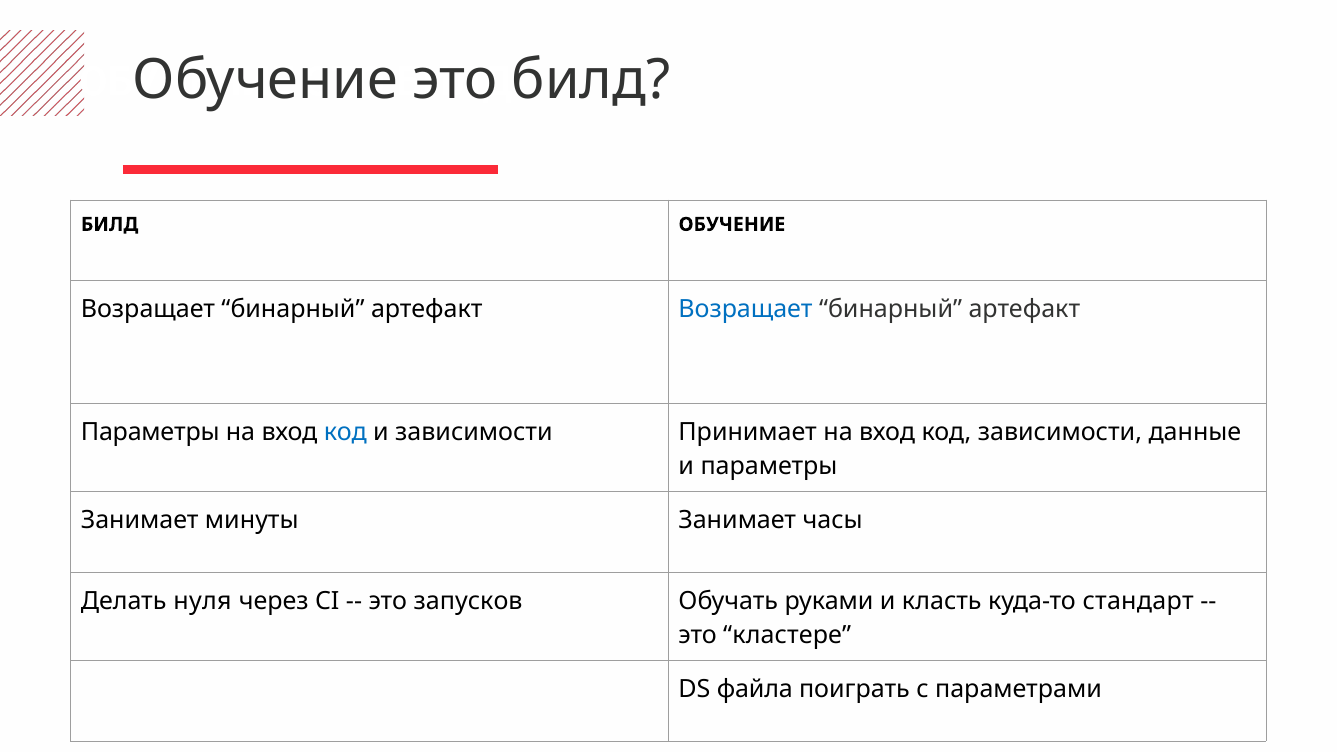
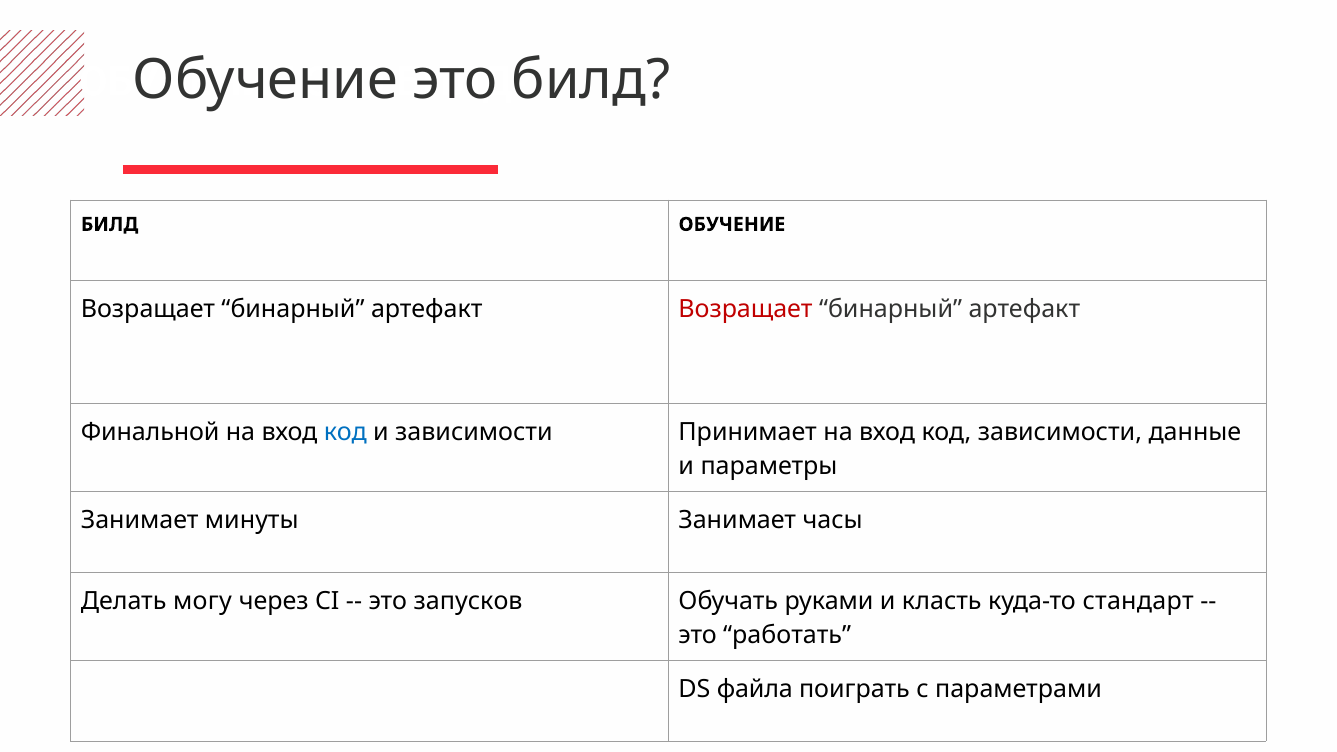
Возращает colour: blue -> red (746, 309)
Параметры: Параметры -> Финальной (150, 432)
нуля: нуля -> могу (203, 601)
кластере: кластере -> работать (787, 635)
